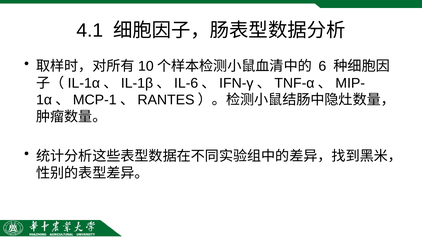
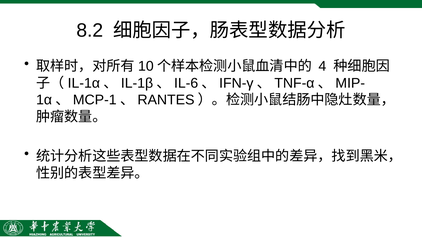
4.1: 4.1 -> 8.2 (90, 31)
6: 6 -> 4 (322, 66)
